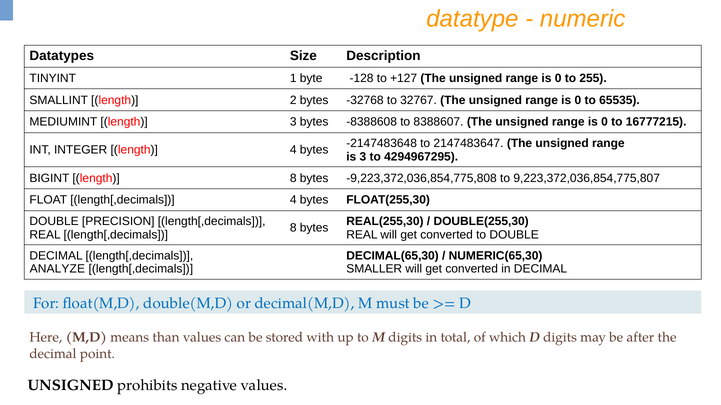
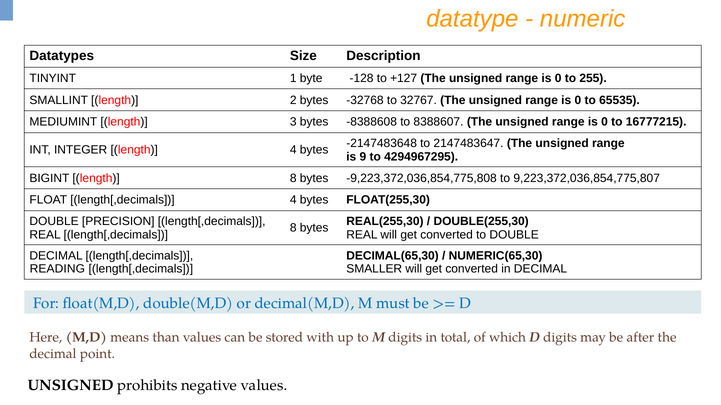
is 3: 3 -> 9 (363, 157)
ANALYZE: ANALYZE -> READING (57, 269)
